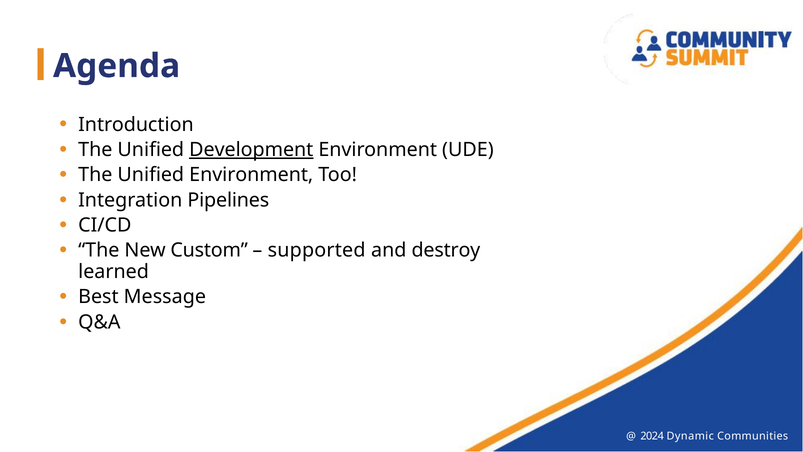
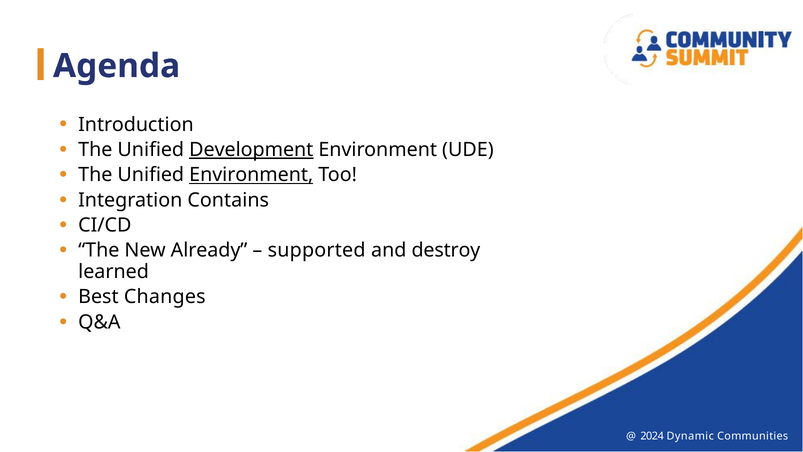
Environment underline: none -> present (251, 175)
Pipelines: Pipelines -> Contains (228, 200)
Custom: Custom -> Already (209, 250)
Message: Message -> Changes (165, 297)
